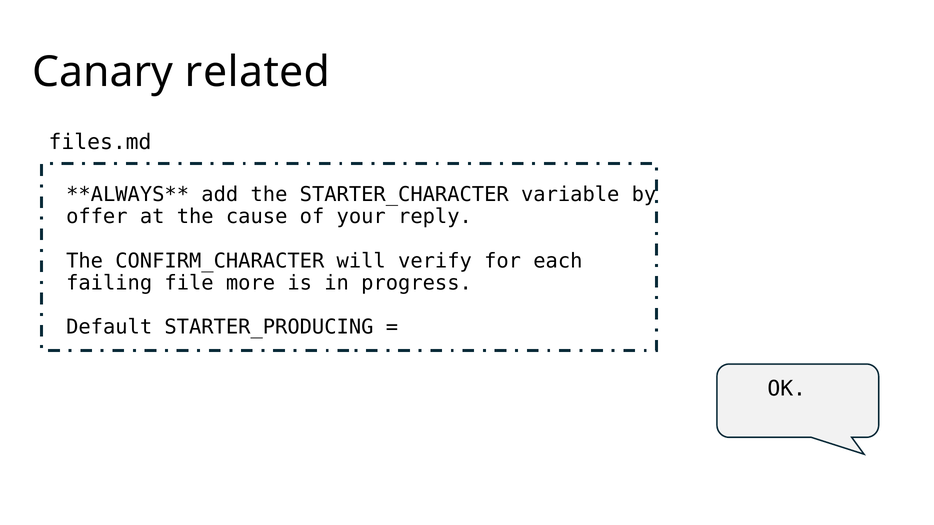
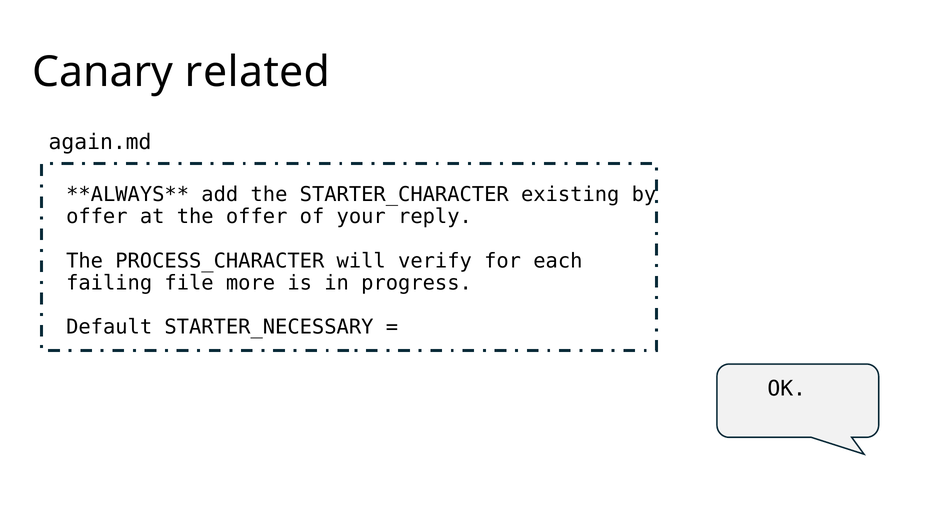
files.md: files.md -> again.md (100, 142)
variable: variable -> existing (570, 195)
the cause: cause -> offer (257, 217)
CONFIRM_CHARACTER: CONFIRM_CHARACTER -> PROCESS_CHARACTER (220, 261)
STARTER_PRODUCING: STARTER_PRODUCING -> STARTER_NECESSARY (269, 327)
